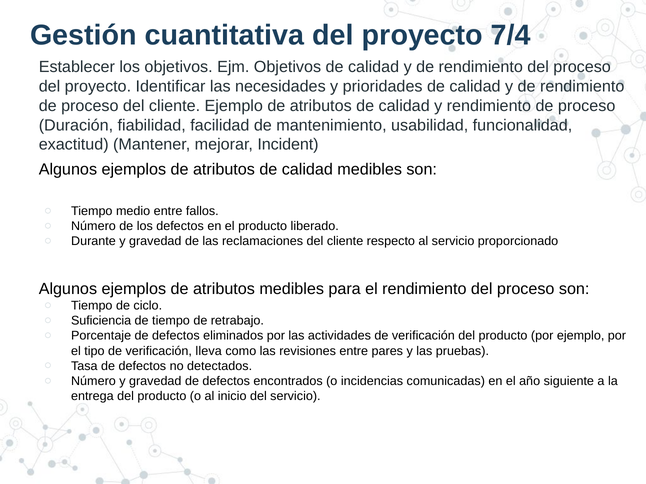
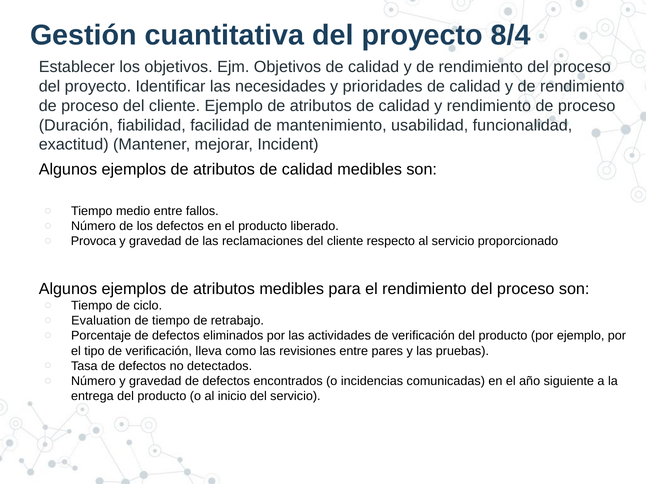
7/4: 7/4 -> 8/4 (511, 35)
Durante: Durante -> Provoca (93, 241)
Suficiencia: Suficiencia -> Evaluation (101, 321)
